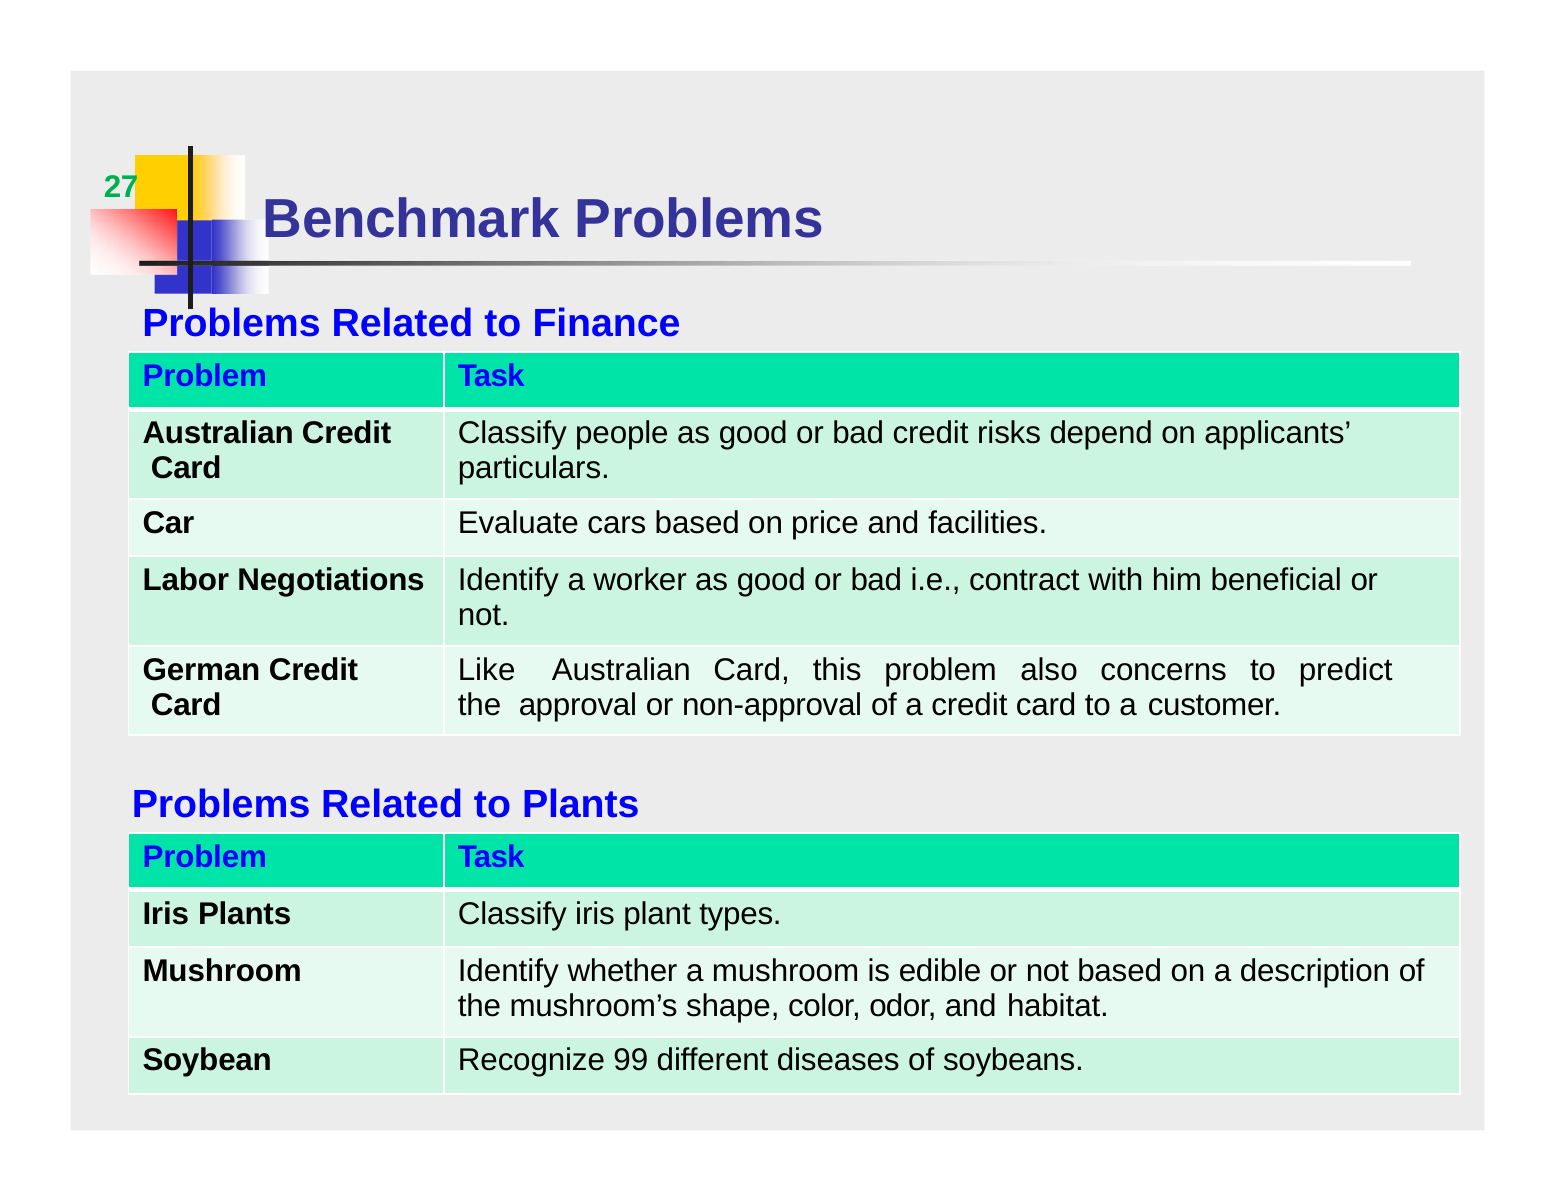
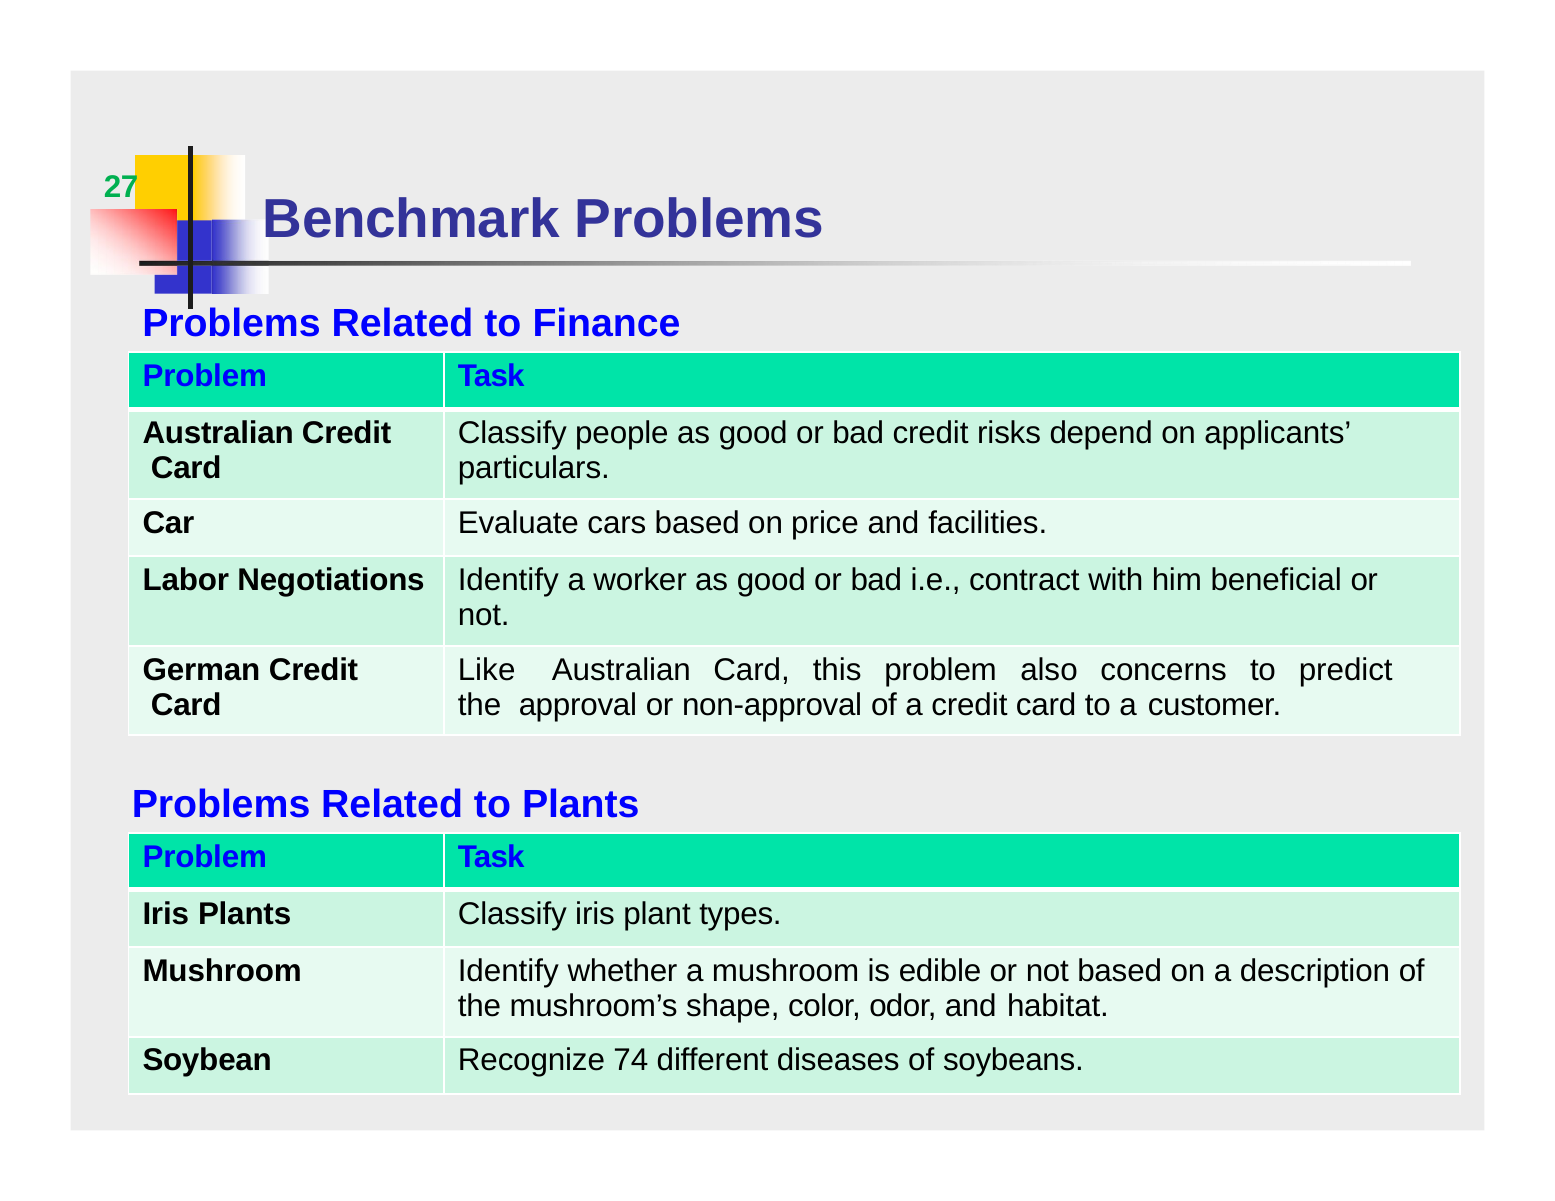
99: 99 -> 74 (631, 1061)
